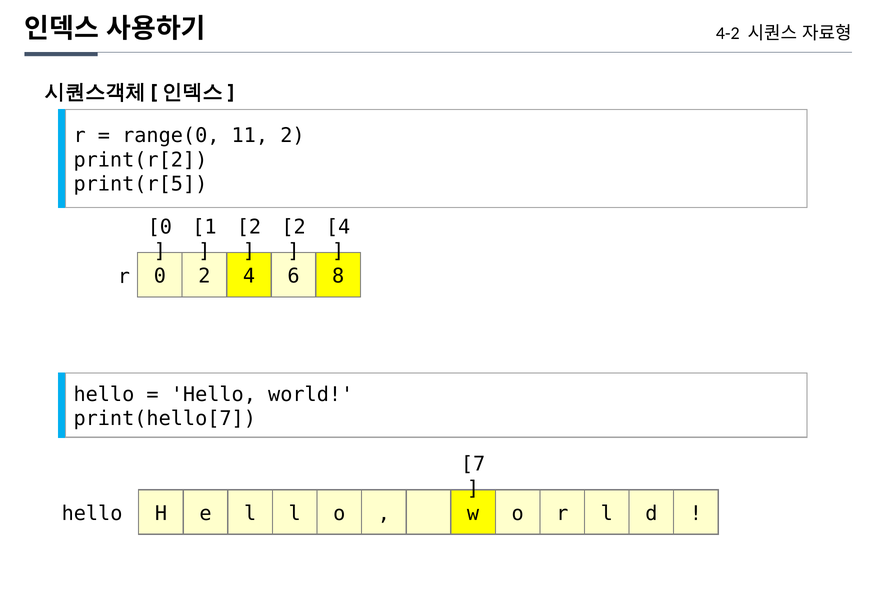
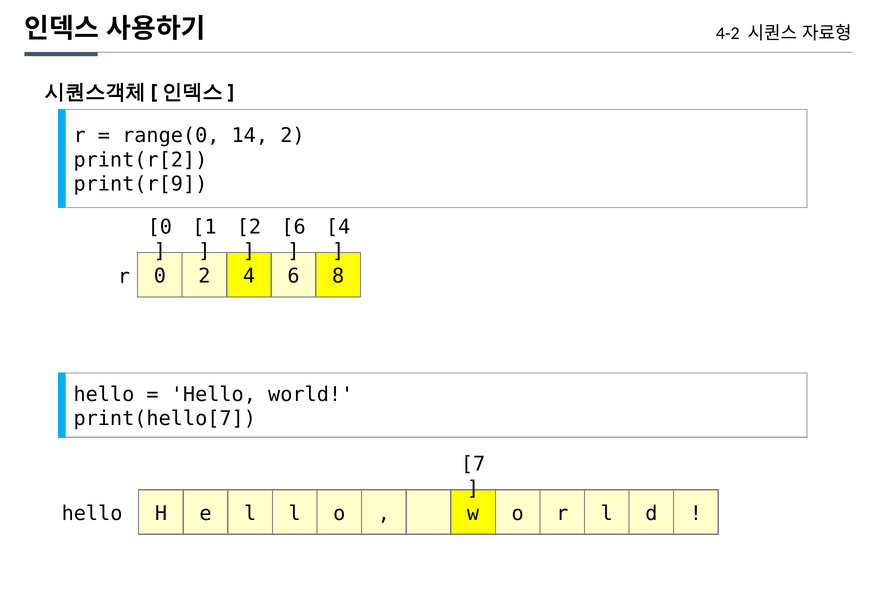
11: 11 -> 14 (250, 135)
print(r[5: print(r[5 -> print(r[9 (140, 184)
2: 2 -> 6 (294, 227)
